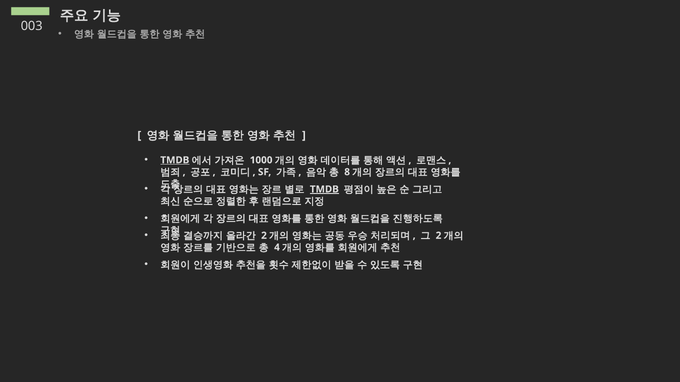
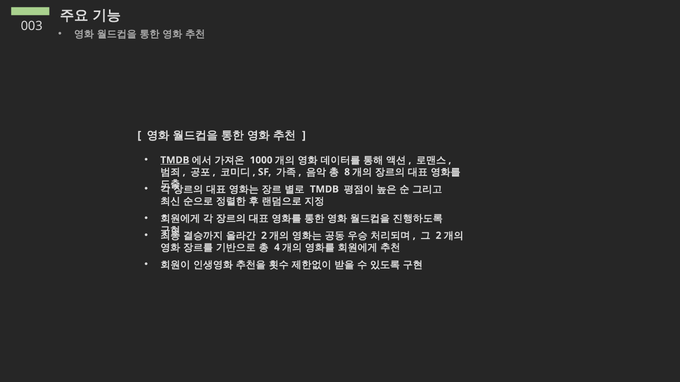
TMDB underline: present -> none (324, 189)
